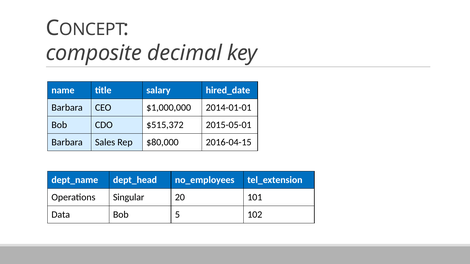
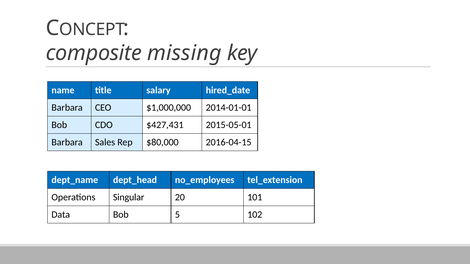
decimal: decimal -> missing (184, 53)
$515,372: $515,372 -> $427,431 (165, 125)
